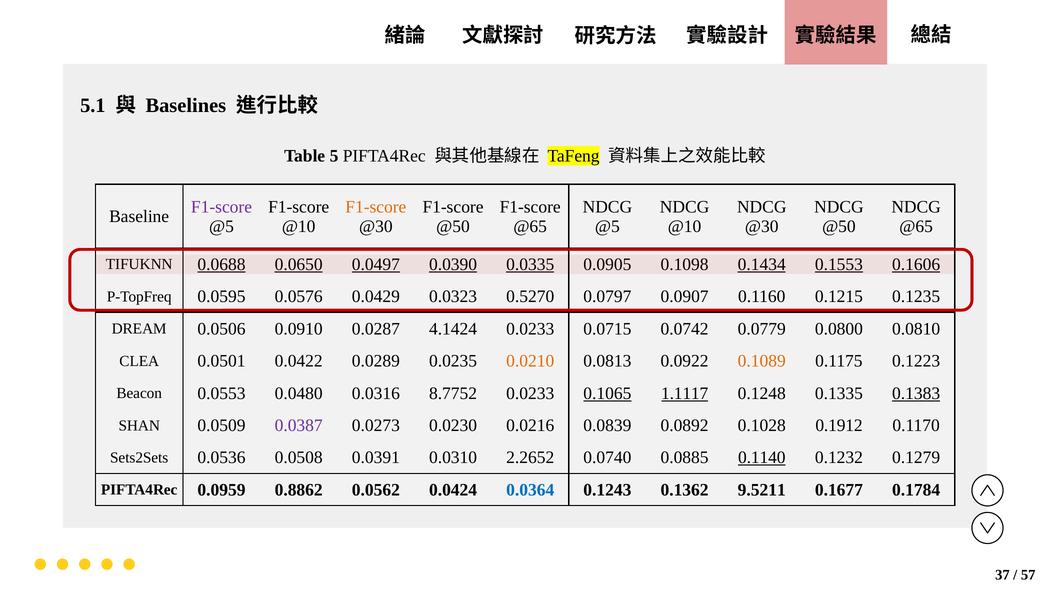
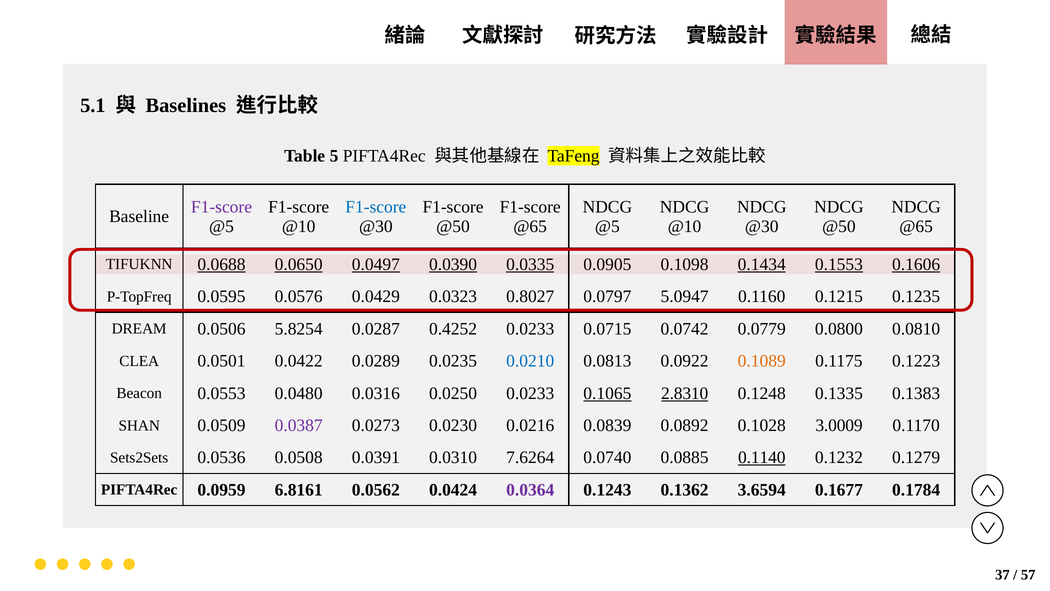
F1-score colour: orange -> blue (376, 207)
0.5270: 0.5270 -> 0.8027 (530, 296)
0.0907: 0.0907 -> 5.0947 (685, 296)
0.0910: 0.0910 -> 5.8254 (299, 329)
4.1424: 4.1424 -> 0.4252 (453, 329)
0.0210 colour: orange -> blue (530, 361)
8.7752: 8.7752 -> 0.0250 (453, 393)
1.1117: 1.1117 -> 2.8310 (685, 393)
0.1383 underline: present -> none (916, 393)
0.1912: 0.1912 -> 3.0009 (839, 425)
2.2652: 2.2652 -> 7.6264 (530, 457)
0.8862: 0.8862 -> 6.8161 (299, 490)
0.0364 colour: blue -> purple (530, 490)
9.5211: 9.5211 -> 3.6594 (762, 490)
